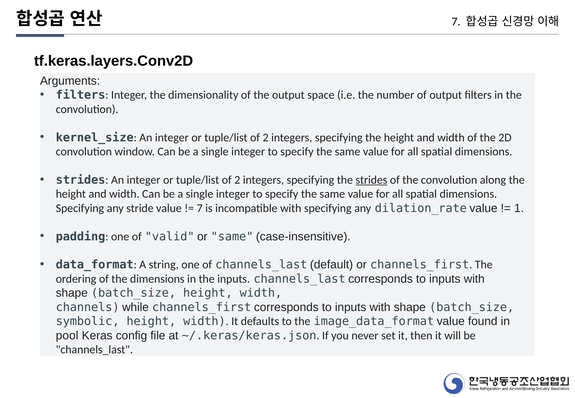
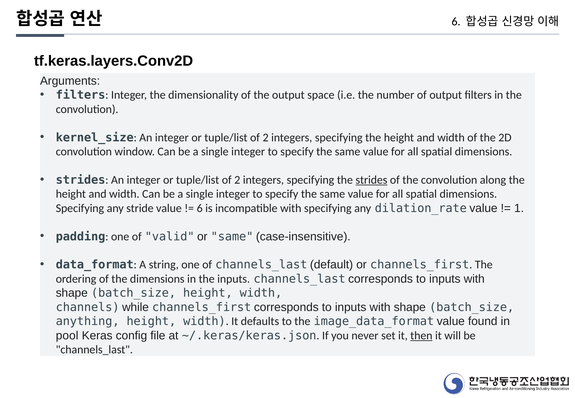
7: 7 -> 6 (456, 22)
7: 7 -> 6 (200, 208)
symbolic: symbolic -> anything (88, 321)
then underline: none -> present (421, 336)
